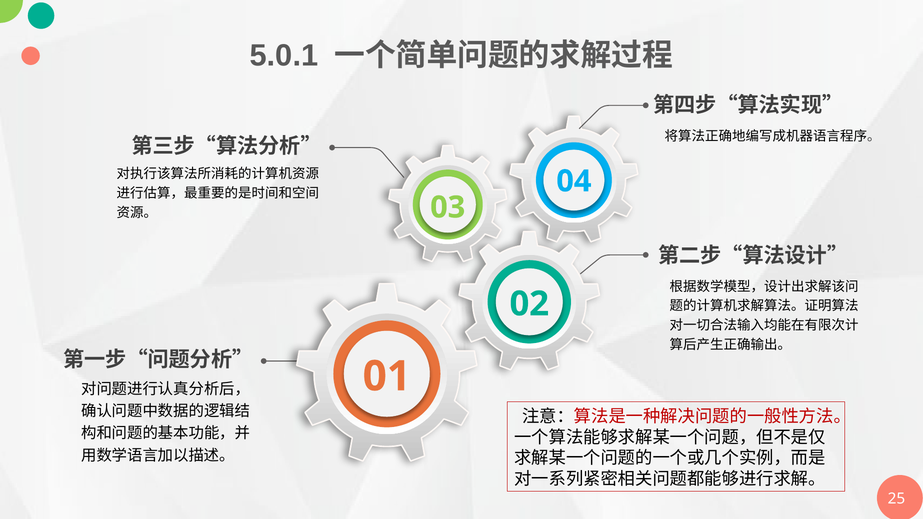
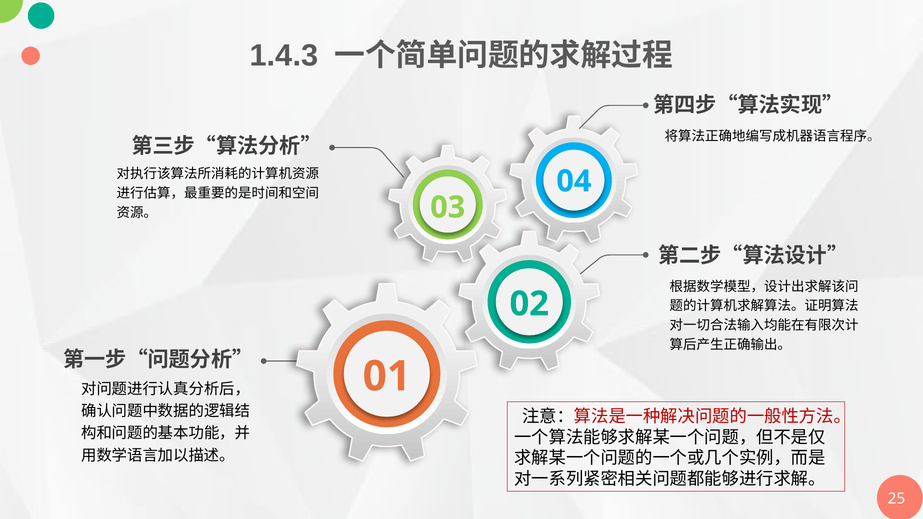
5.0.1: 5.0.1 -> 1.4.3 (284, 56)
